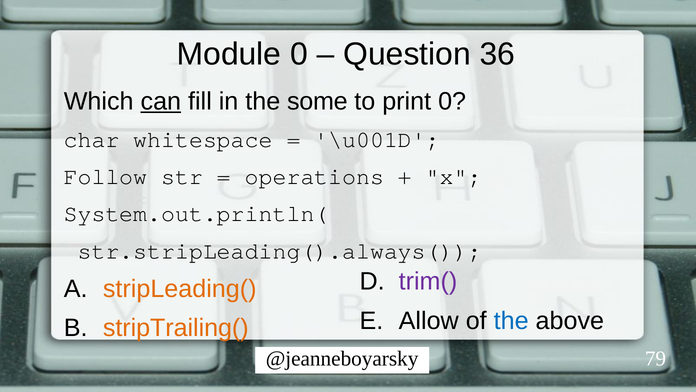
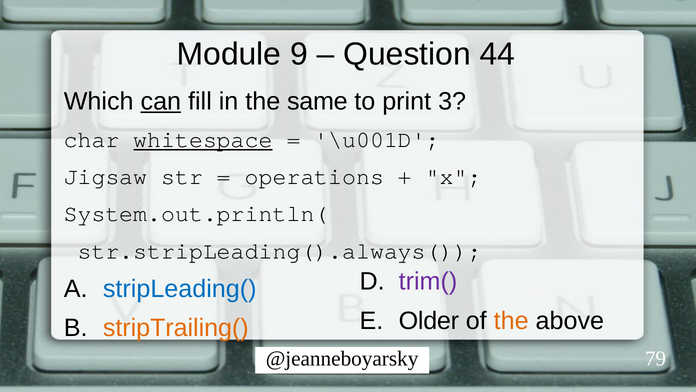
Module 0: 0 -> 9 (299, 54)
36: 36 -> 44 (497, 54)
some: some -> same (317, 101)
print 0: 0 -> 3 (452, 101)
whitespace underline: none -> present (203, 139)
Follow: Follow -> Jigsaw (106, 177)
stripLeading( colour: orange -> blue (180, 289)
Allow: Allow -> Older (429, 320)
the colour: blue -> orange (511, 320)
